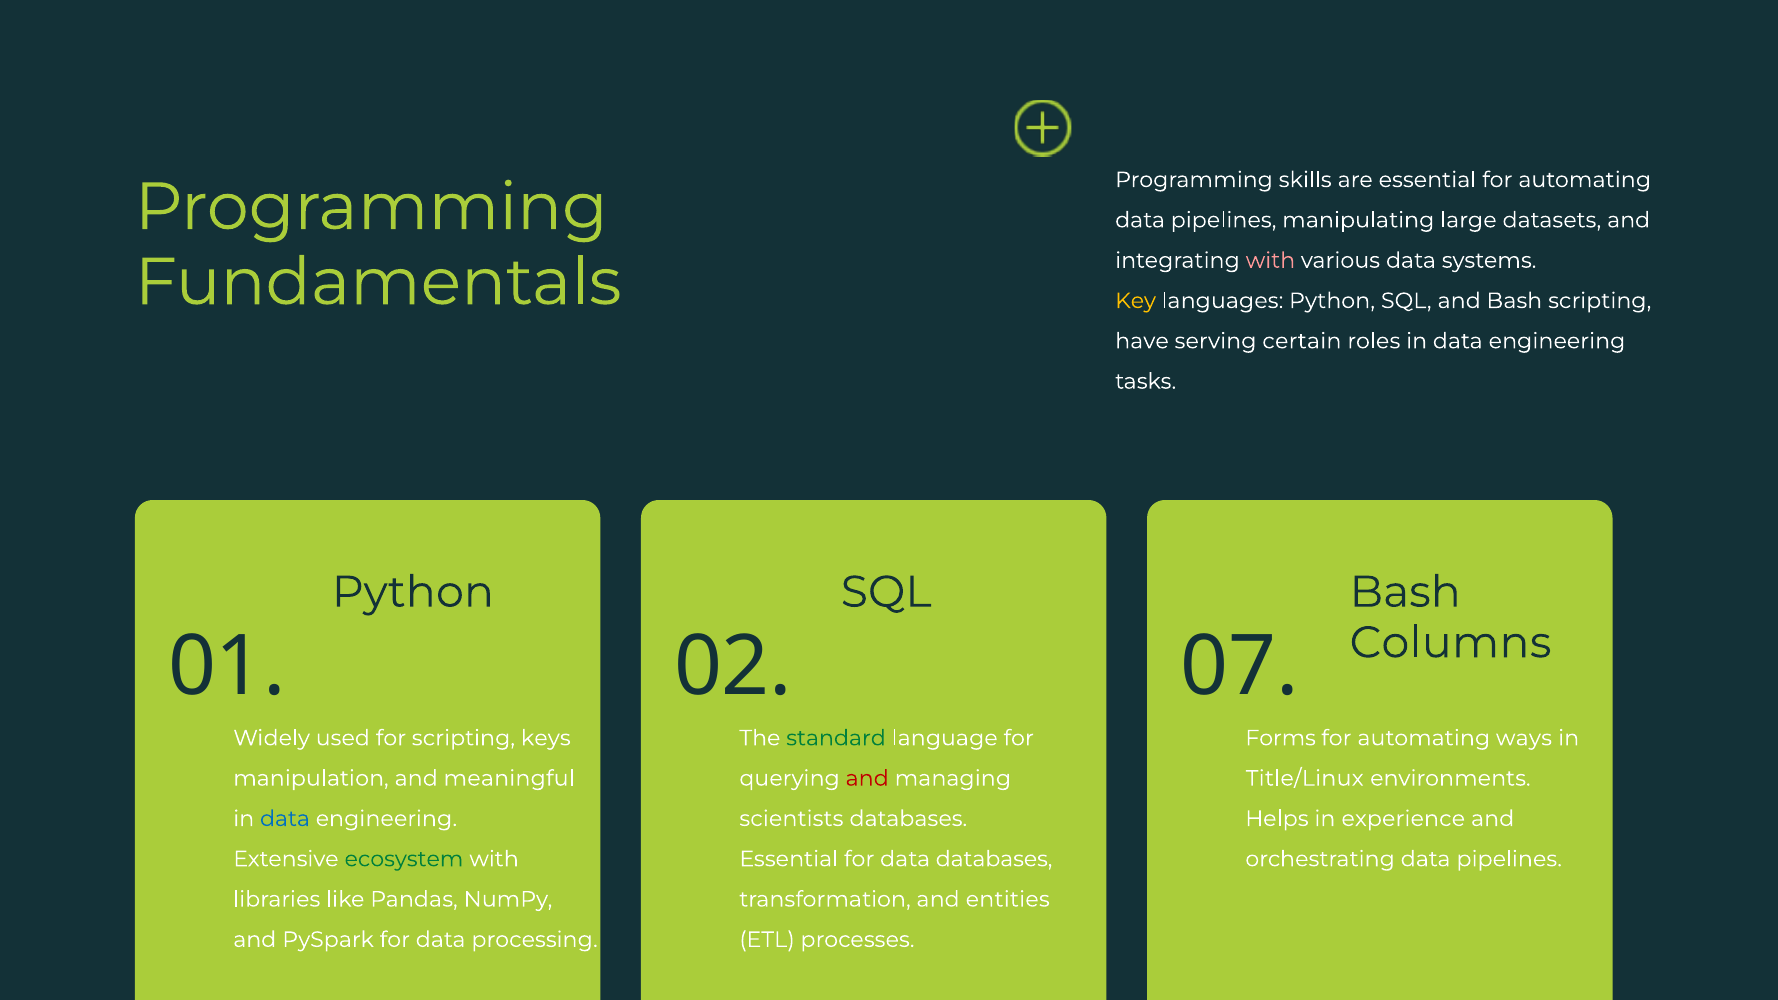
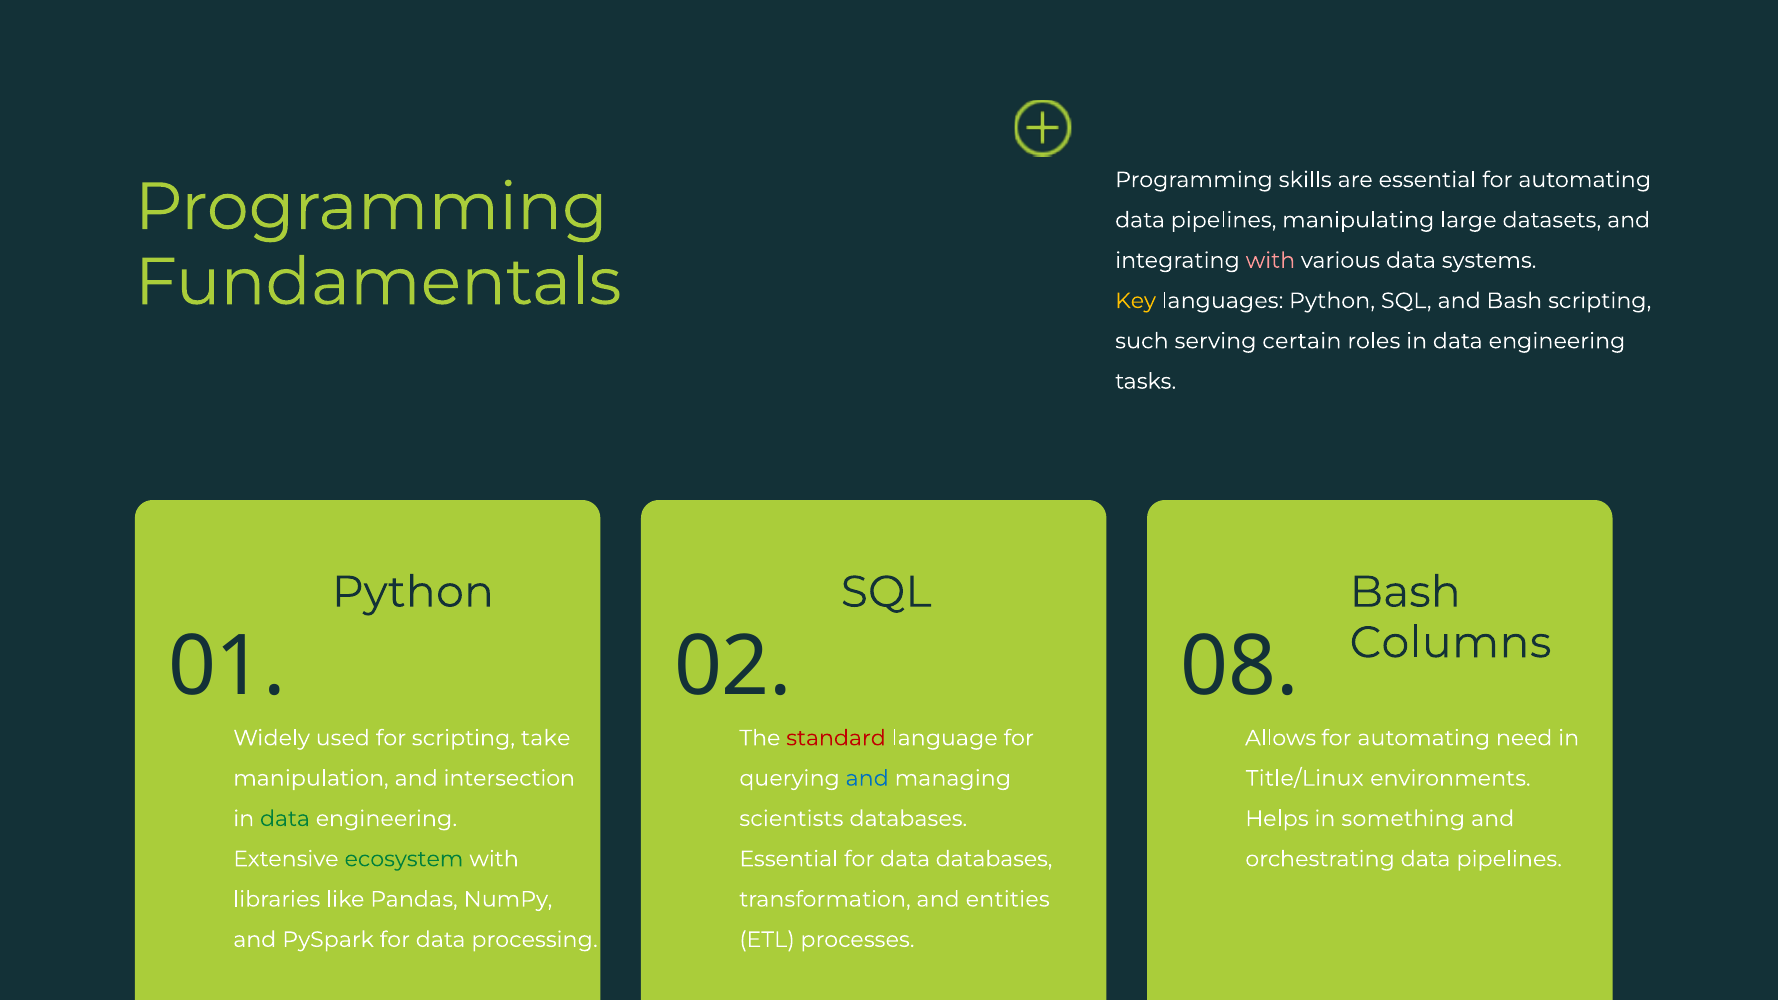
have: have -> such (1142, 341)
07: 07 -> 08 (1239, 667)
keys: keys -> take (546, 738)
standard colour: green -> red (836, 738)
Forms: Forms -> Allows (1281, 738)
ways: ways -> need (1524, 738)
meaningful: meaningful -> intersection (509, 778)
and colour: red -> blue (867, 778)
data colour: blue -> green (285, 819)
experience: experience -> something (1403, 819)
